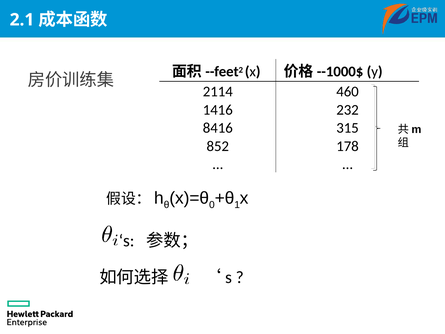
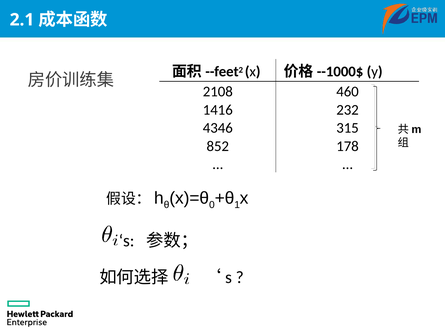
2114: 2114 -> 2108 (218, 92)
8416: 8416 -> 4346 (218, 128)
